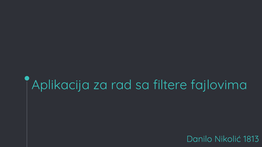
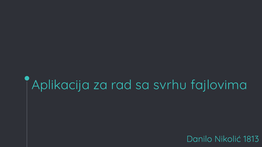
filtere: filtere -> svrhu (170, 85)
